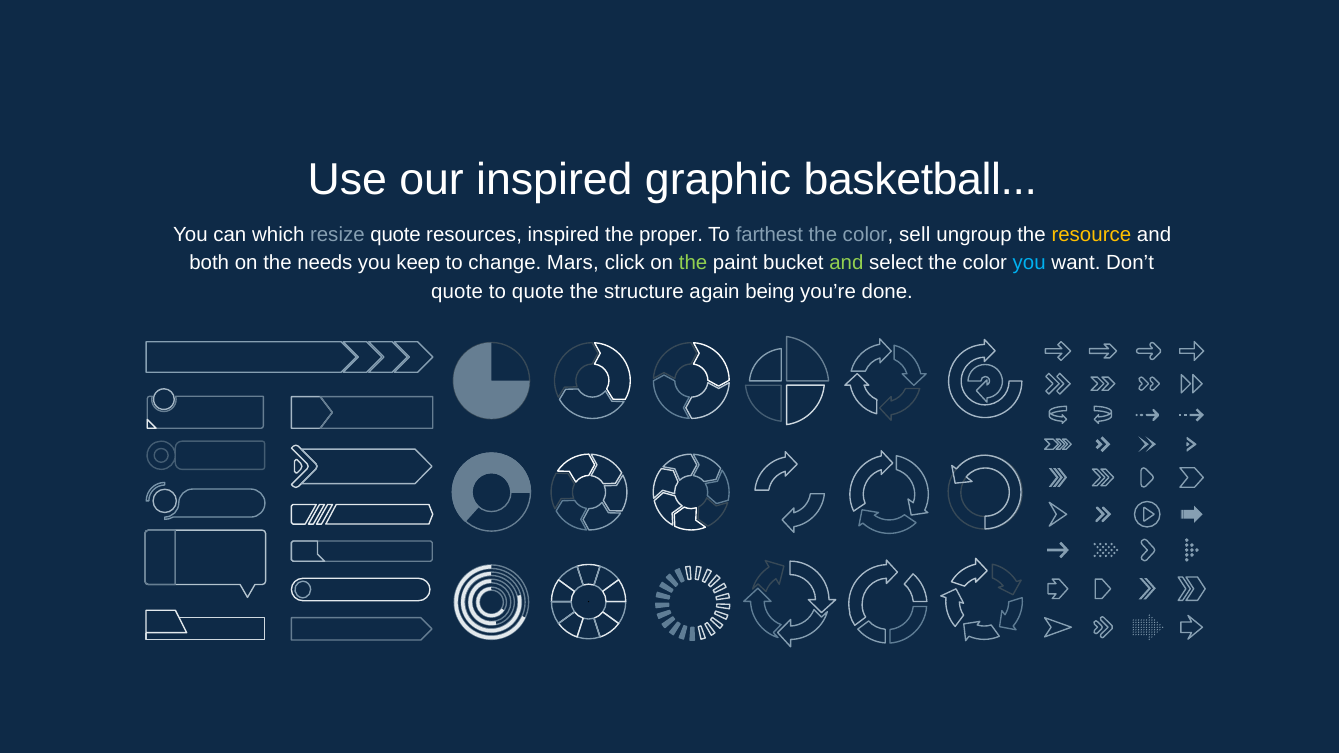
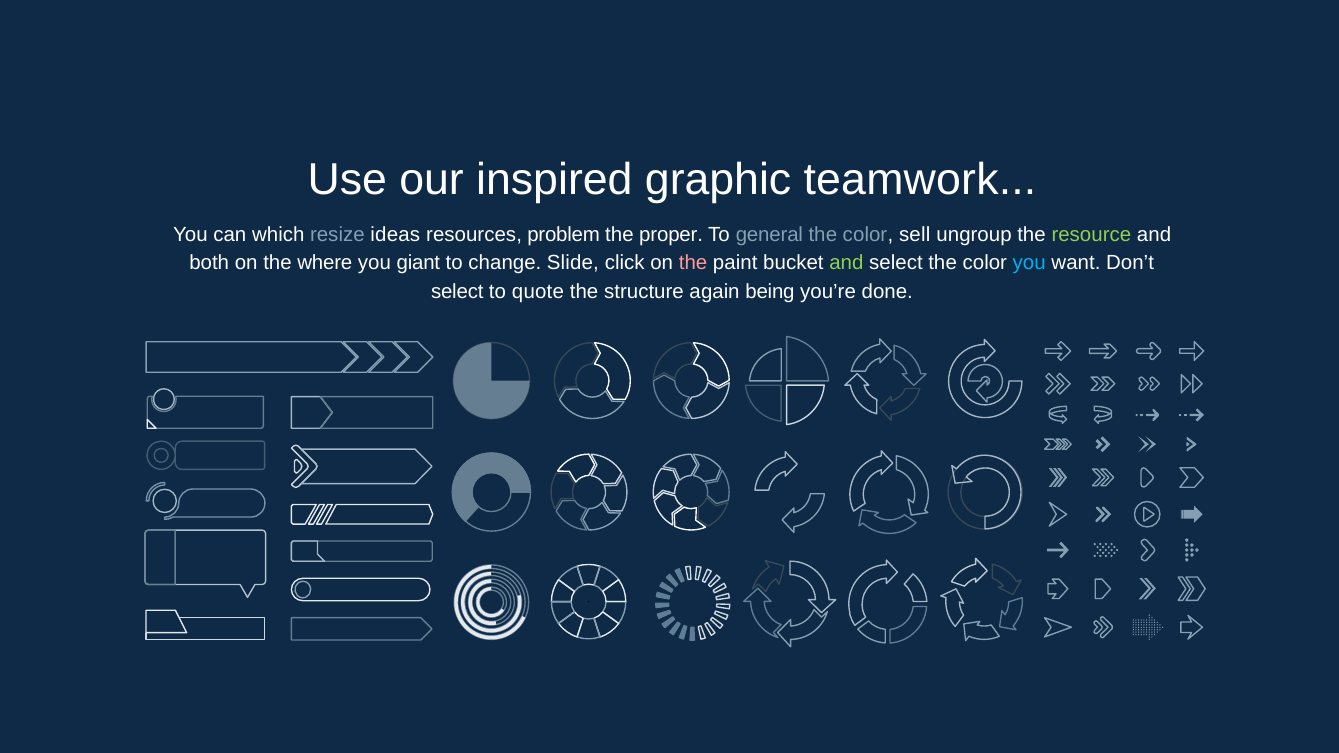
basketball: basketball -> teamwork (920, 180)
resize quote: quote -> ideas (395, 235)
resources inspired: inspired -> problem (564, 235)
farthest: farthest -> general (769, 235)
resource colour: yellow -> light green (1091, 235)
needs: needs -> where (325, 263)
keep: keep -> giant (418, 263)
Mars: Mars -> Slide (573, 263)
the colour: light green -> pink (693, 263)
quote: quote -> select (457, 291)
